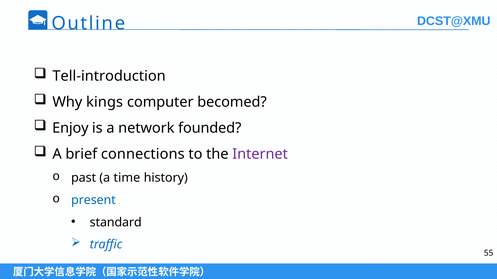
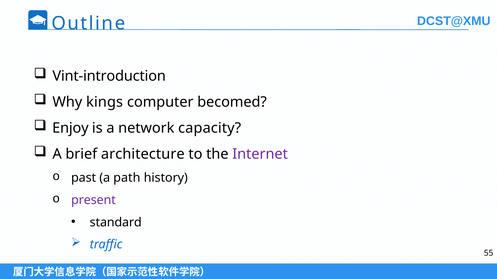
Tell-introduction: Tell-introduction -> Vint-introduction (109, 76)
founded: founded -> capacity (210, 128)
connections: connections -> architecture (143, 154)
time: time -> path (127, 178)
present colour: blue -> purple (93, 200)
